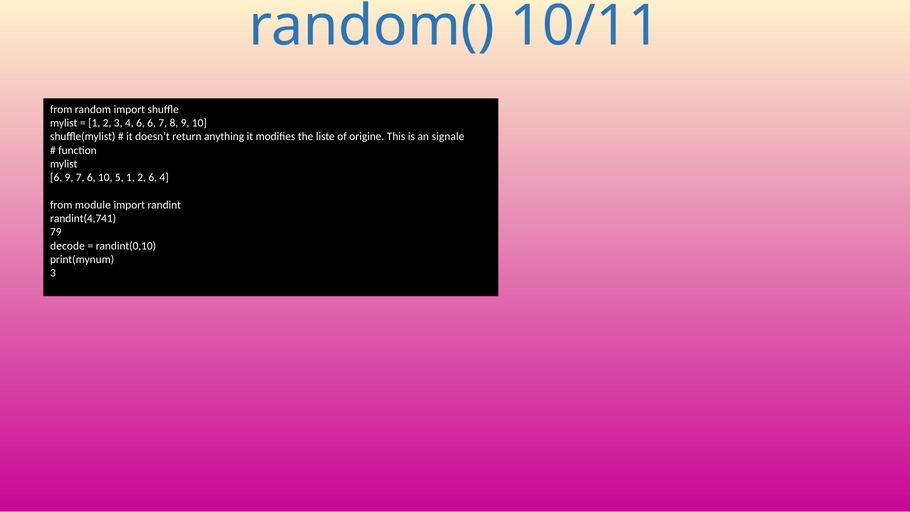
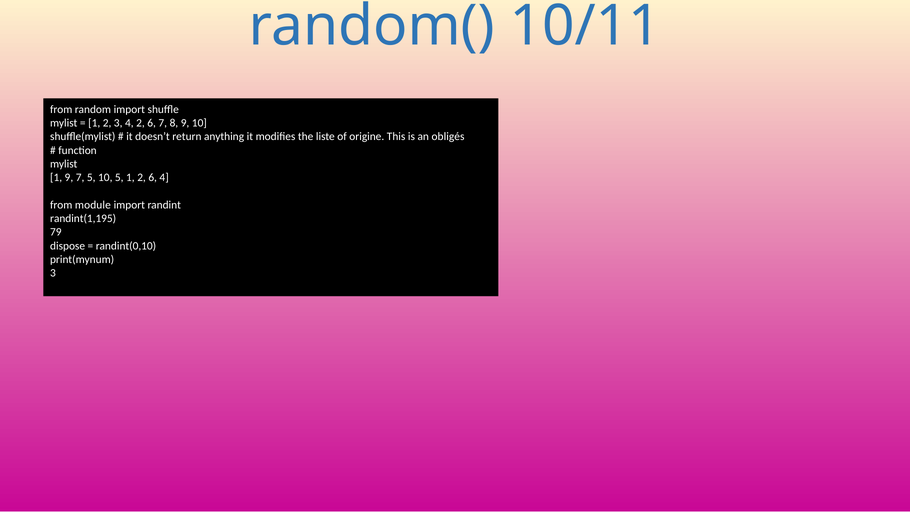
4 6: 6 -> 2 (140, 123)
signale: signale -> obligés (448, 137)
6: 6 -> 1 (56, 178)
7 6: 6 -> 5 (91, 178)
randint(4,741: randint(4,741 -> randint(1,195 (83, 218)
decode: decode -> dispose (68, 246)
